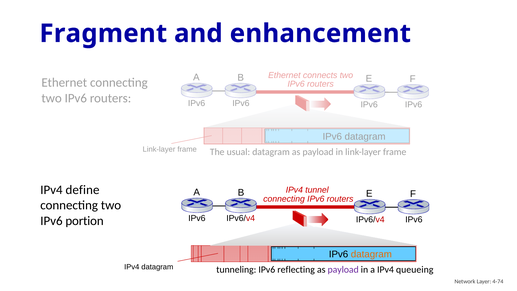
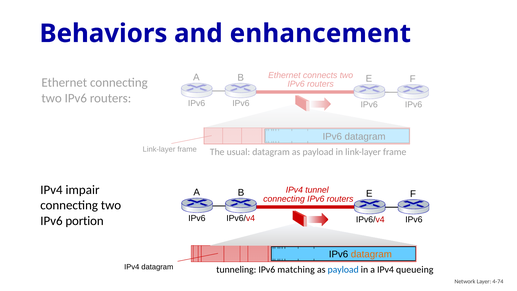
Fragment: Fragment -> Behaviors (103, 33)
define: define -> impair (83, 190)
reflecting: reflecting -> matching (296, 270)
payload colour: purple -> blue (343, 270)
